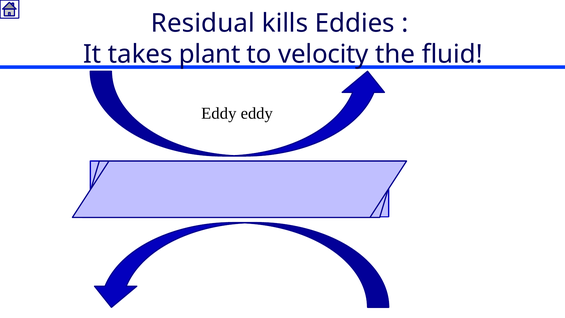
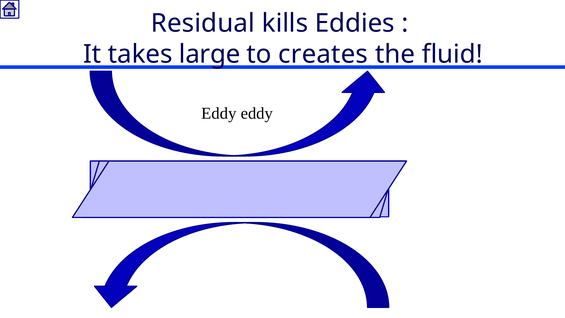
plant: plant -> large (210, 54)
velocity: velocity -> creates (323, 54)
